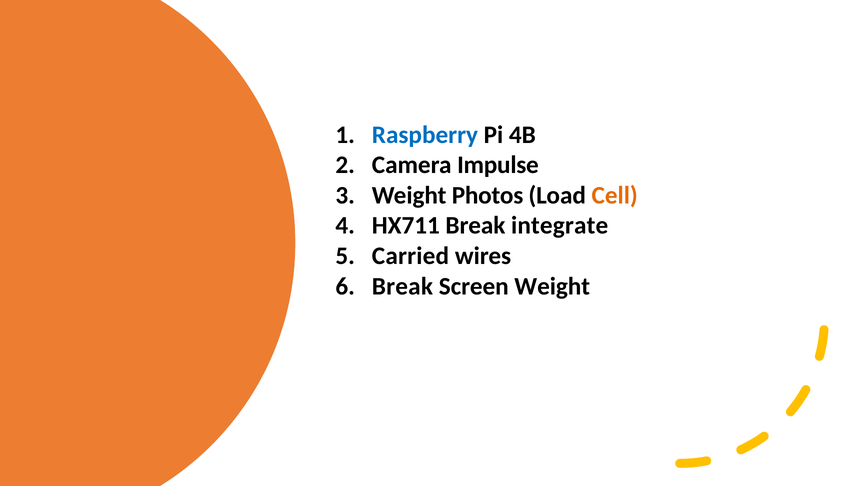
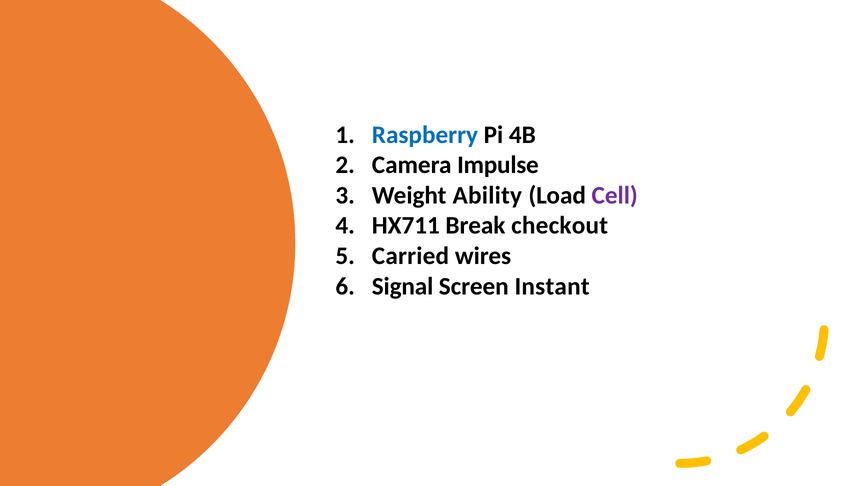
Photos: Photos -> Ability (487, 195)
Cell colour: orange -> purple (615, 195)
integrate: integrate -> checkout (560, 226)
Break: Break -> Signal (403, 286)
Screen Weight: Weight -> Instant (552, 286)
